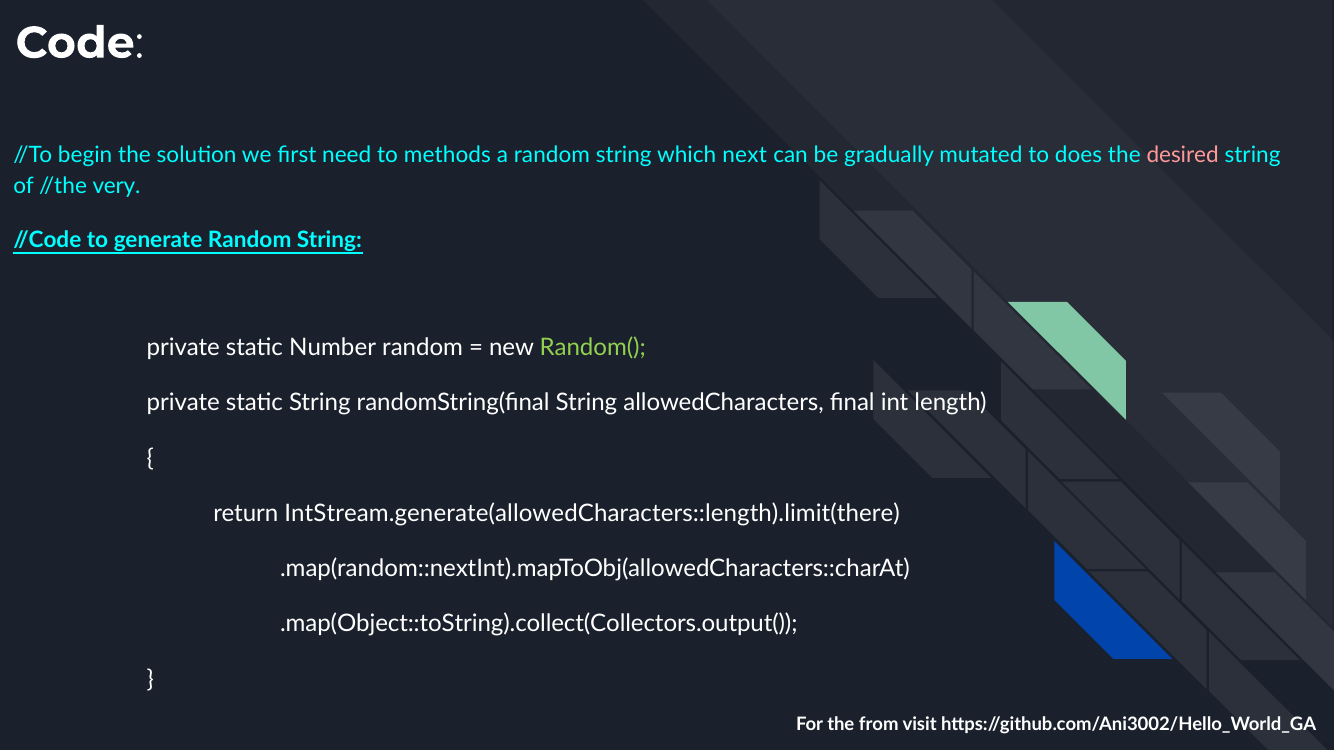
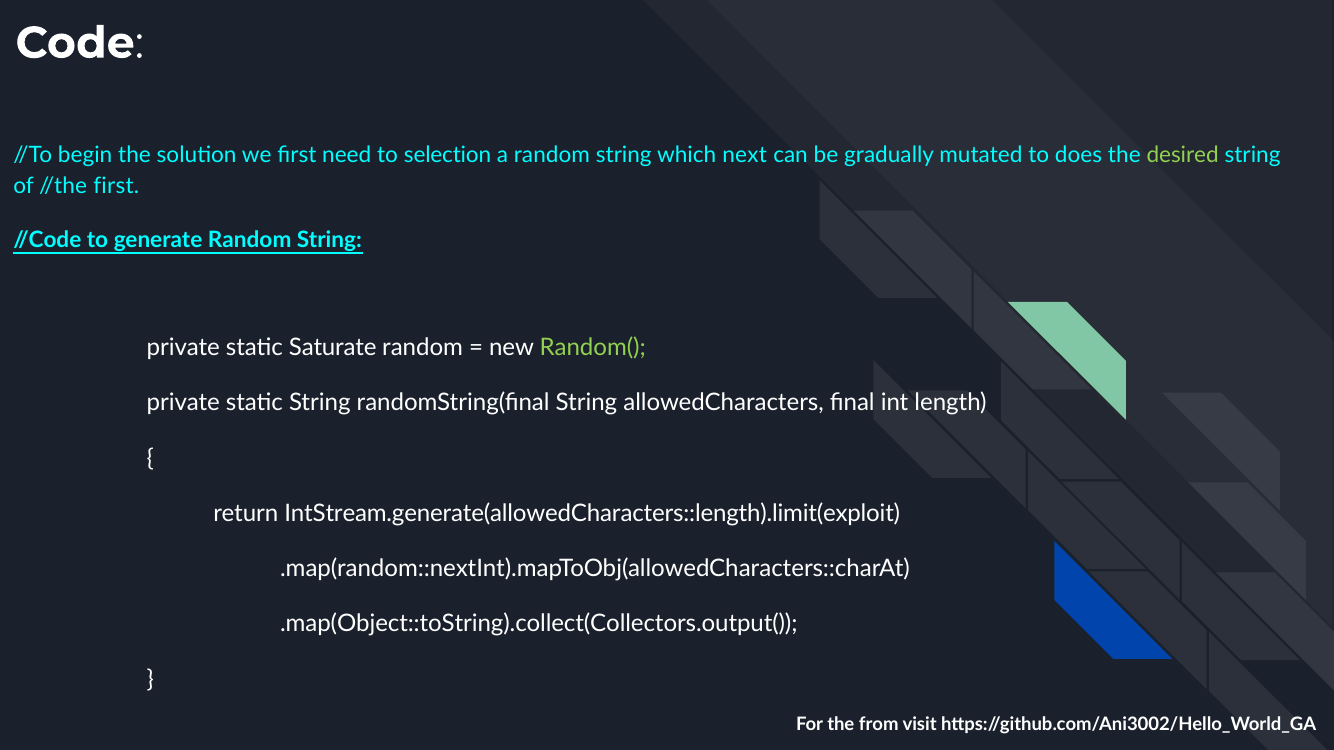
methods: methods -> selection (448, 155)
desired colour: pink -> light green (1183, 155)
//the very: very -> first (116, 186)
Number: Number -> Saturate (333, 348)
IntStream.generate(allowedCharacters::length).limit(there: IntStream.generate(allowedCharacters::length).limit(there -> IntStream.generate(allowedCharacters::length).limit(exploit (592, 514)
